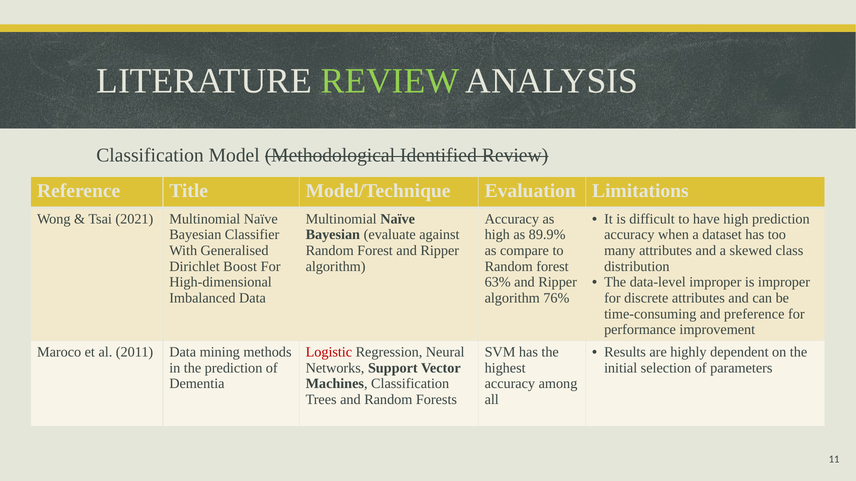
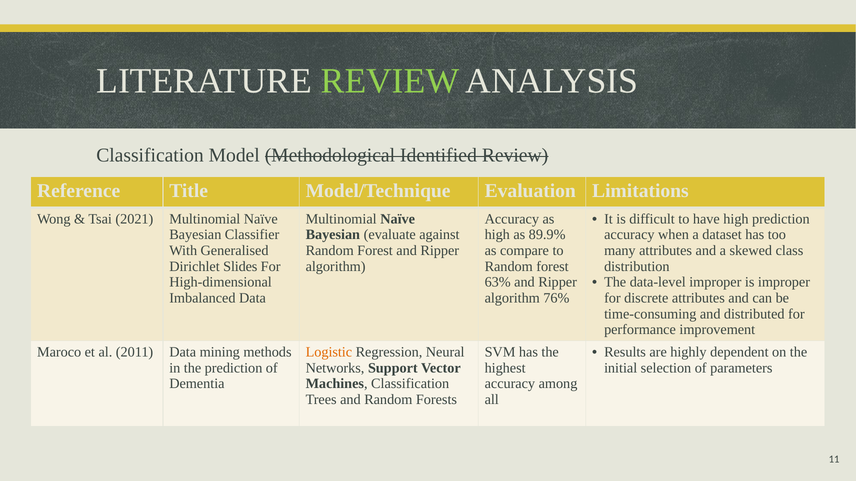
Boost: Boost -> Slides (240, 267)
preference: preference -> distributed (754, 314)
Logistic colour: red -> orange (329, 352)
